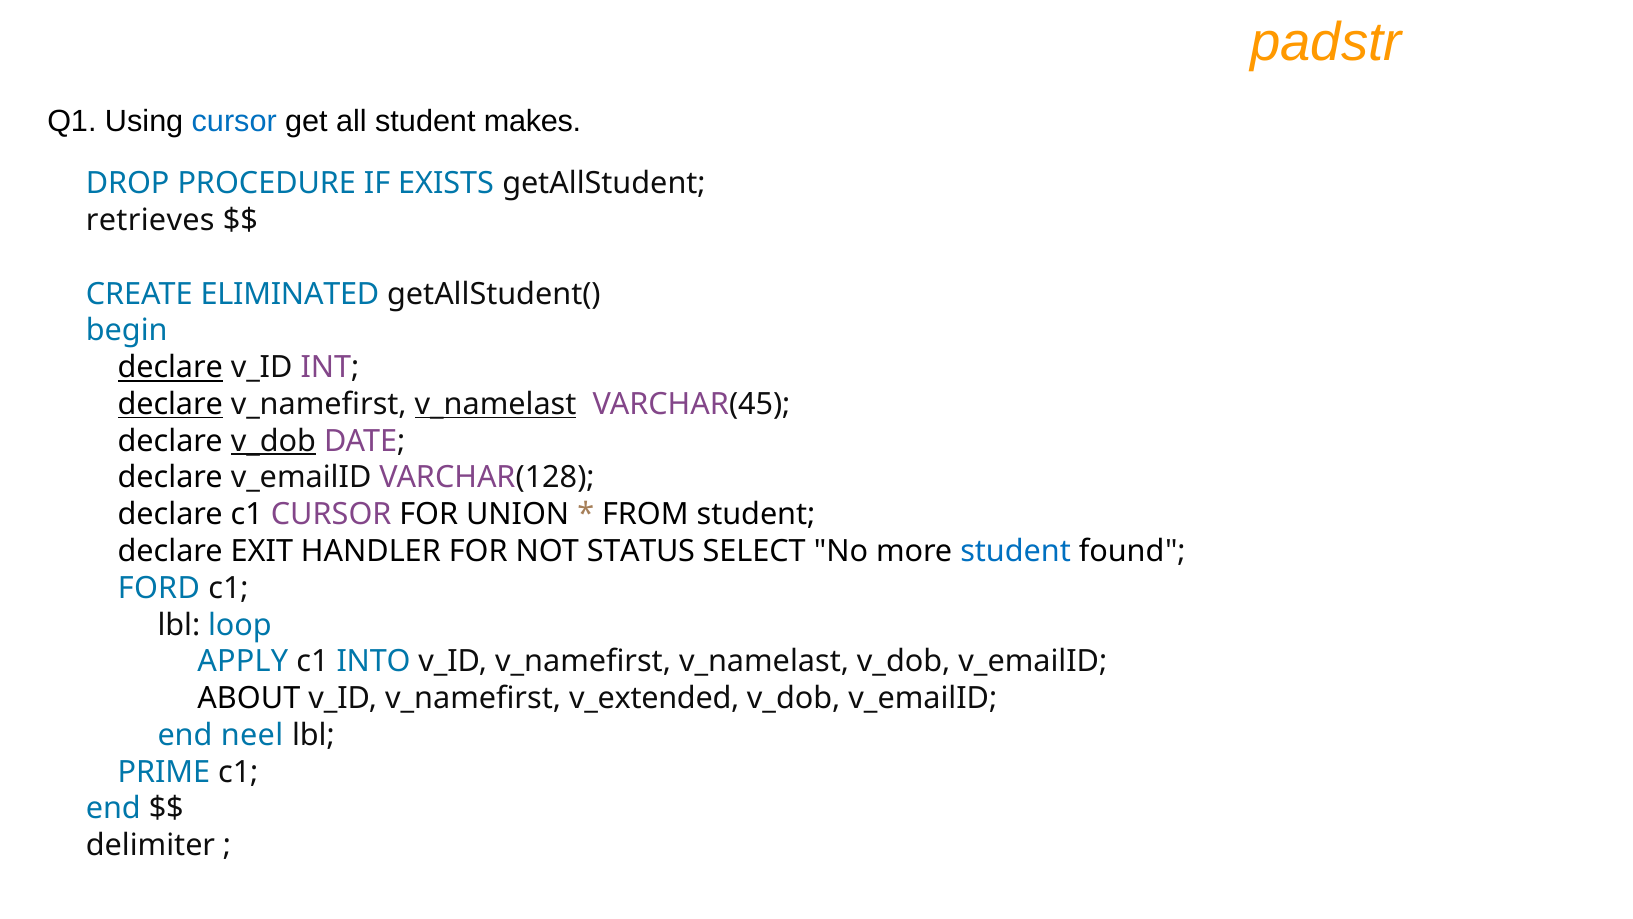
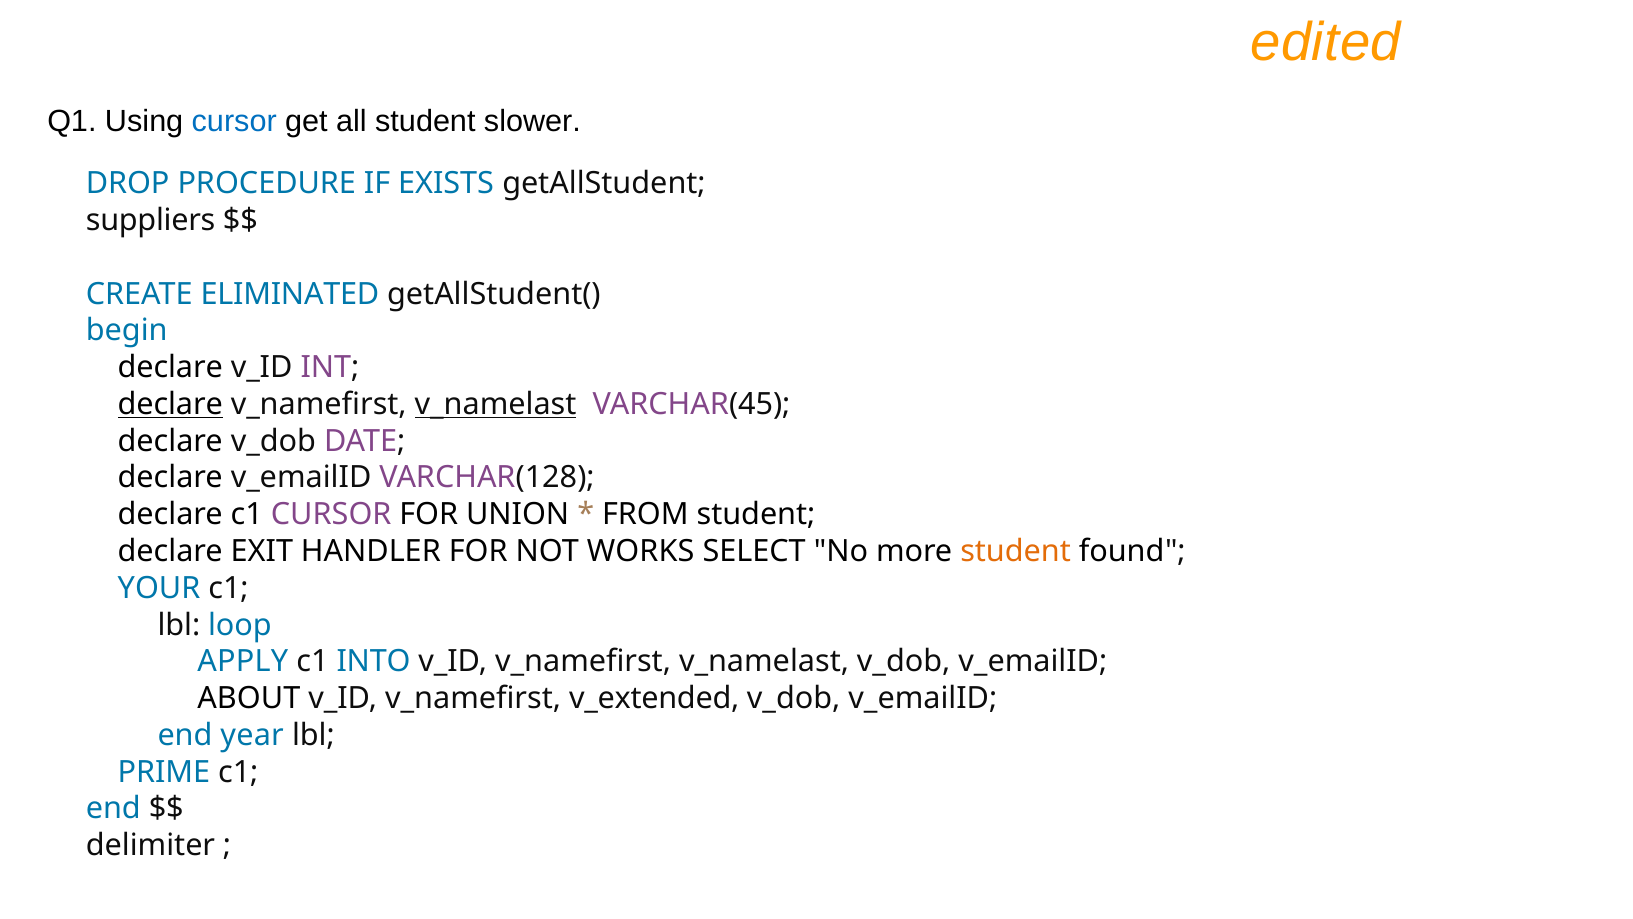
padstr: padstr -> edited (1326, 43)
makes: makes -> slower (532, 122)
retrieves: retrieves -> suppliers (151, 220)
declare underline: present -> none (170, 367)
v_dob underline: present -> none (273, 441)
STATUS: STATUS -> WORKS (641, 551)
student colour: blue -> orange (1016, 551)
FORD: FORD -> YOUR (159, 588)
neel: neel -> year (252, 735)
